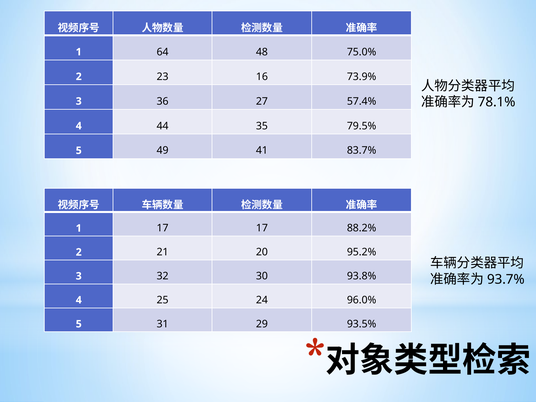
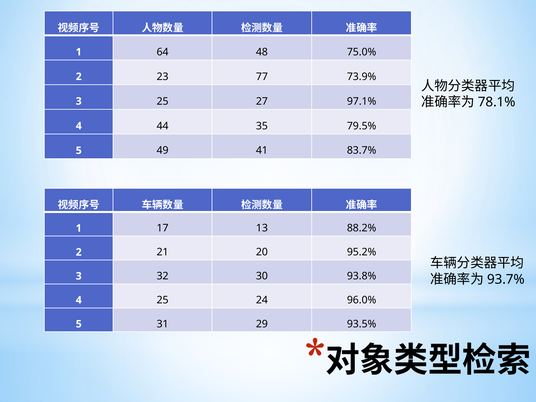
16: 16 -> 77 (262, 77)
3 36: 36 -> 25 (163, 101)
57.4%: 57.4% -> 97.1% (362, 101)
17 17: 17 -> 13 (262, 228)
